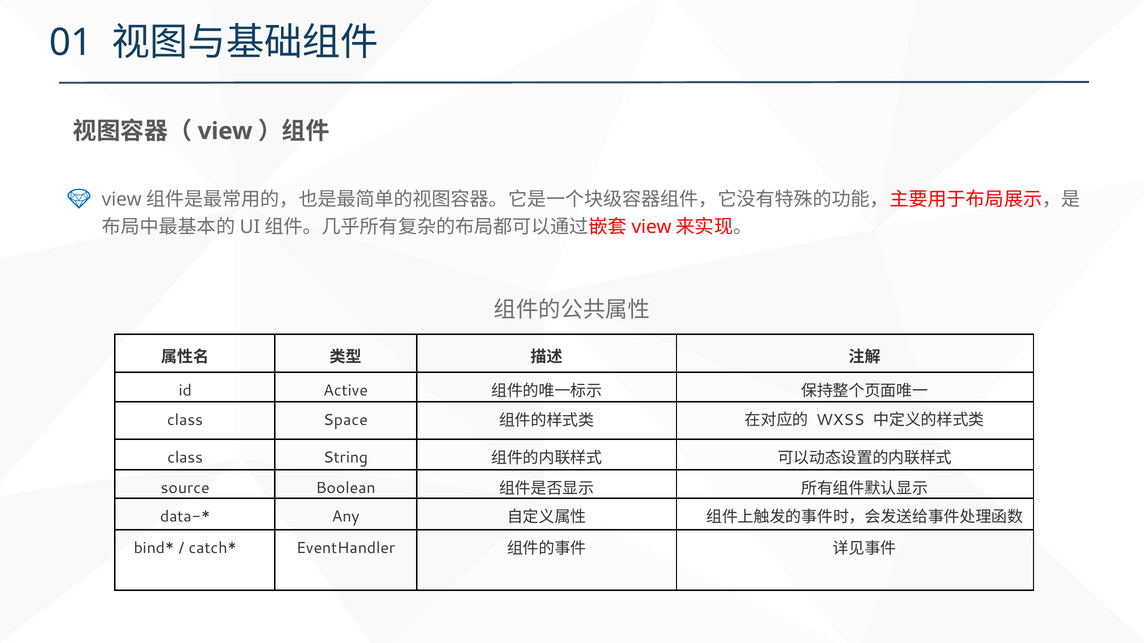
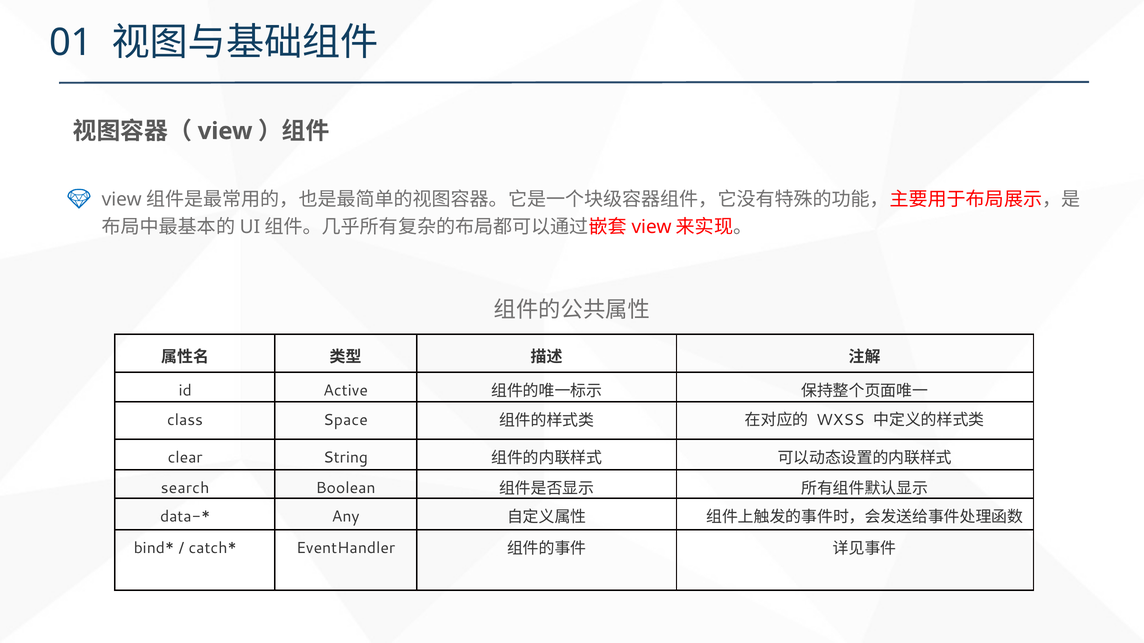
class: class -> clear (185, 458)
source: source -> search (185, 488)
